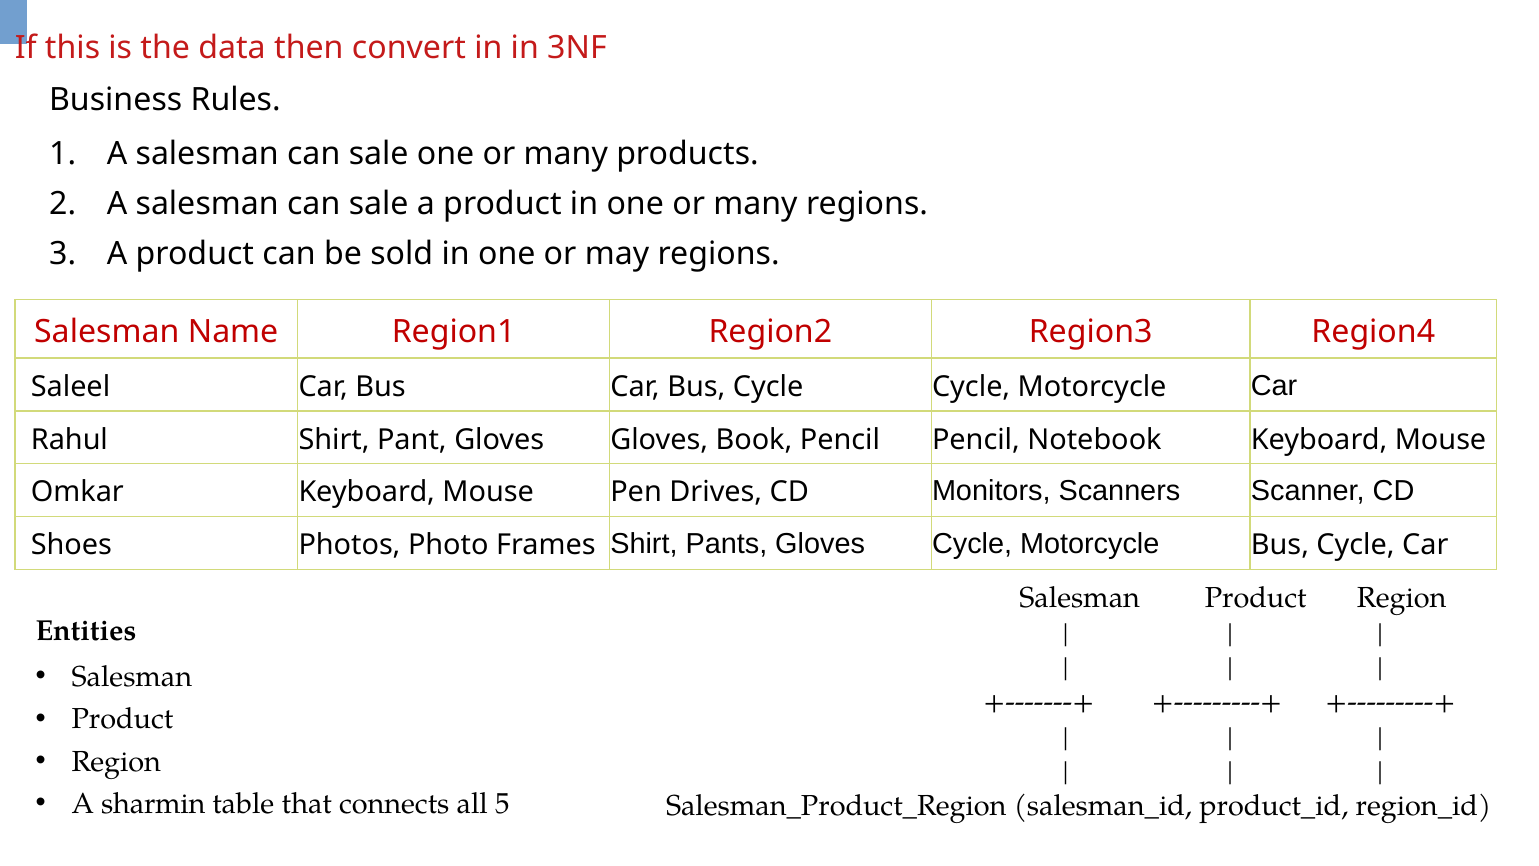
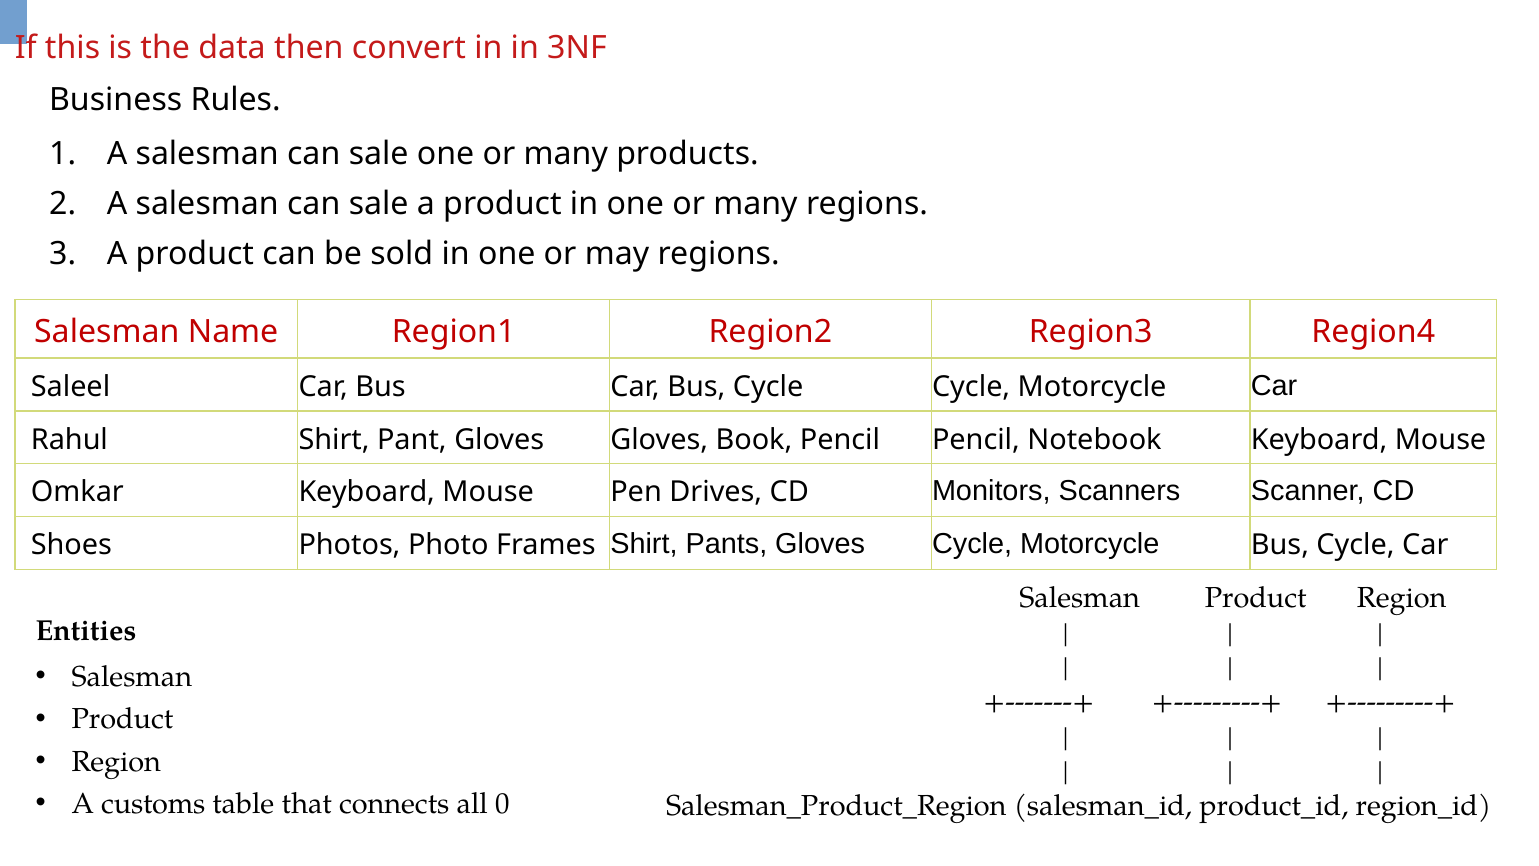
sharmin: sharmin -> customs (153, 804)
5: 5 -> 0 (502, 804)
